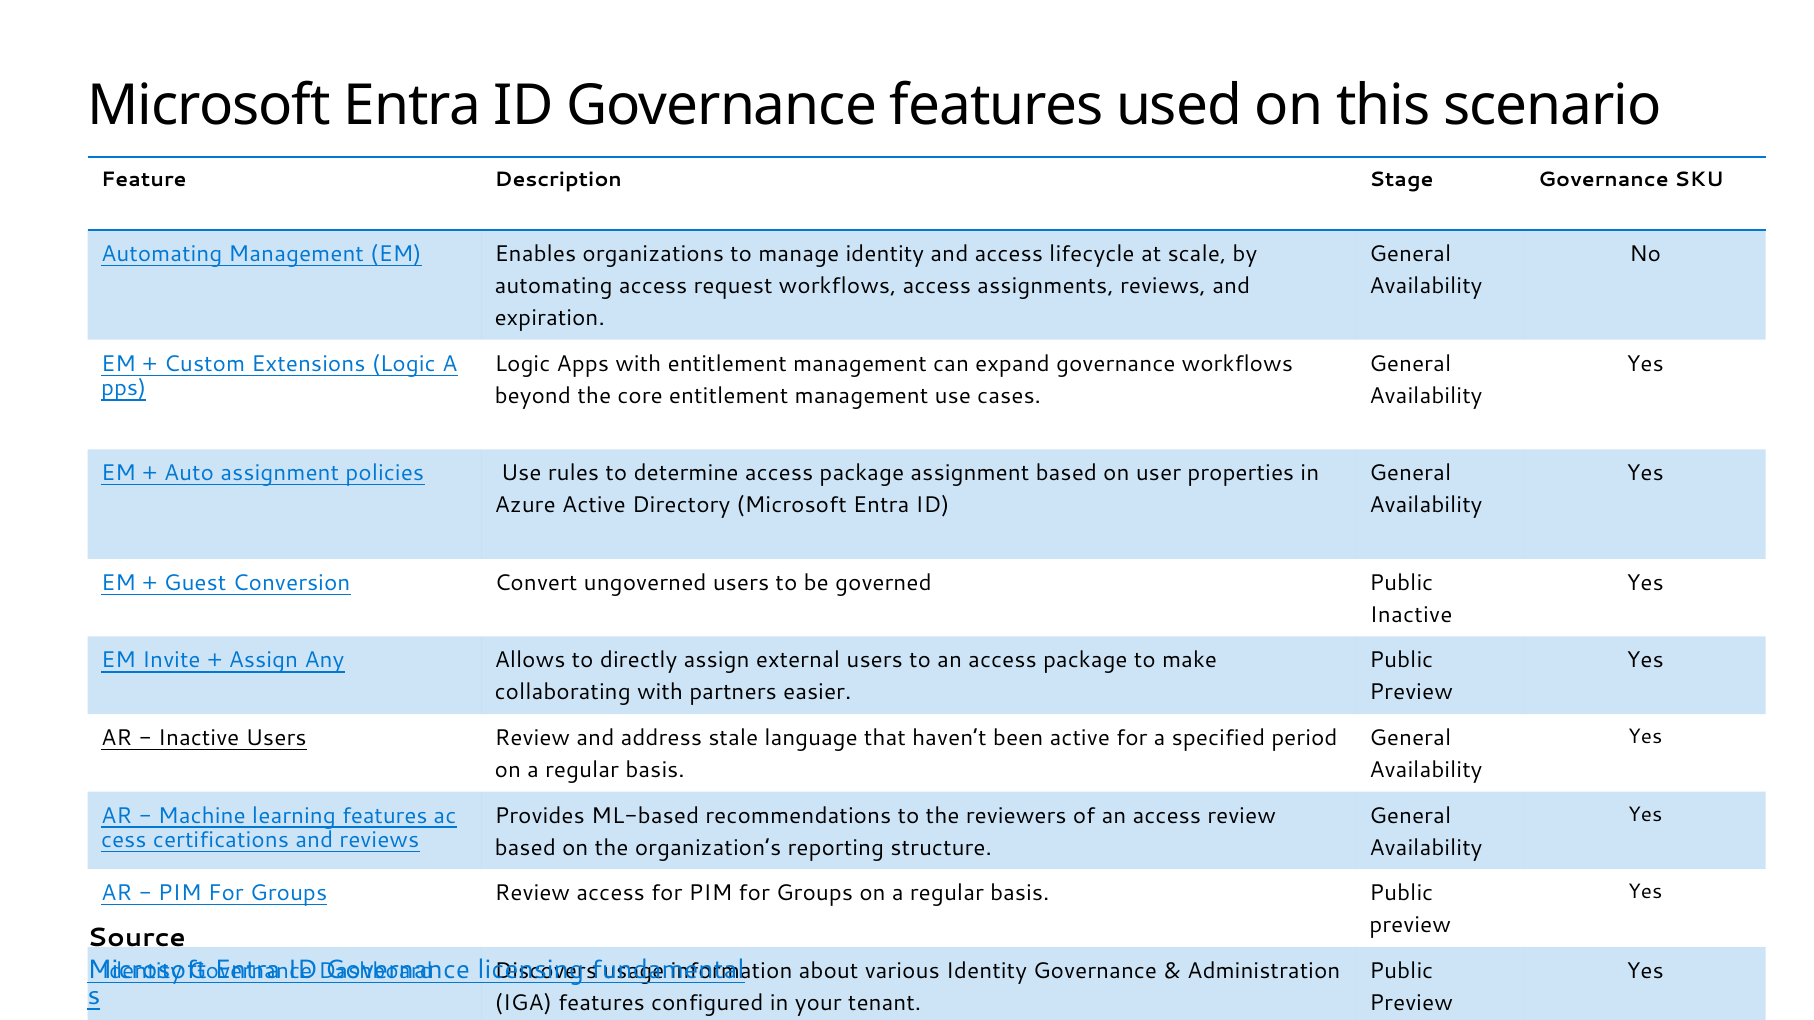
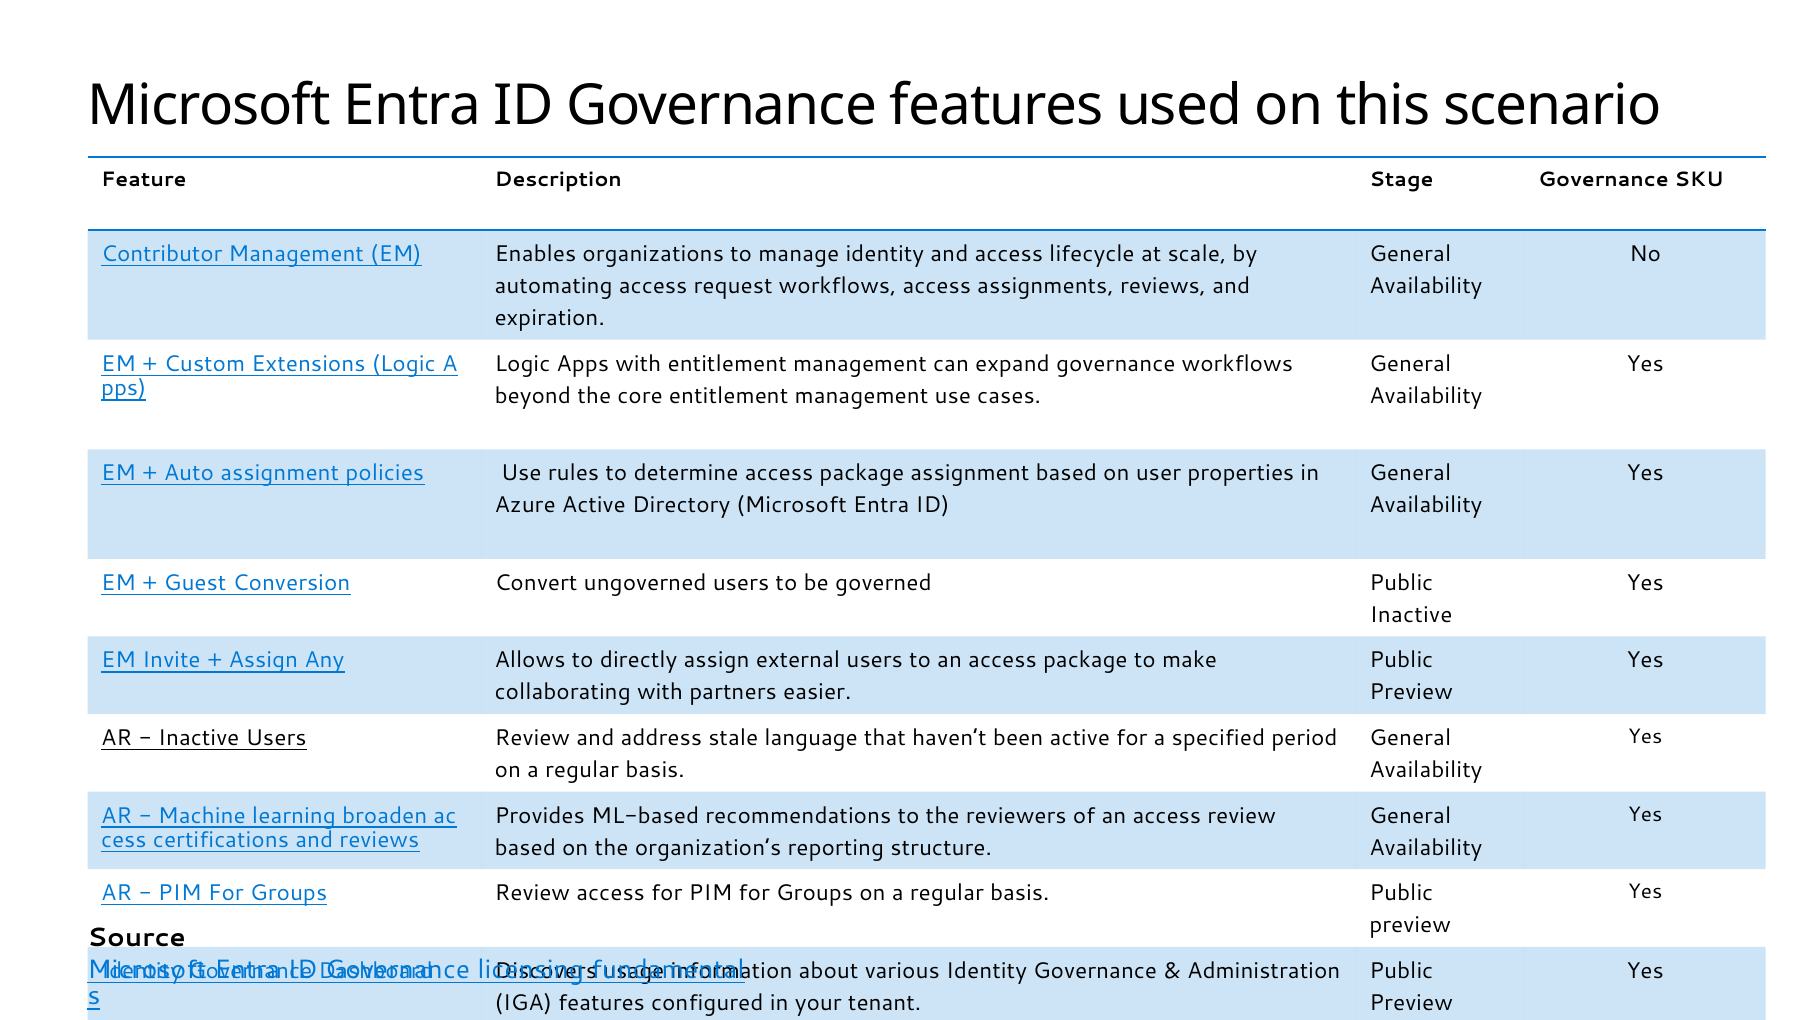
Automating: Automating -> Contributor (162, 254)
learning features: features -> broaden (385, 816)
